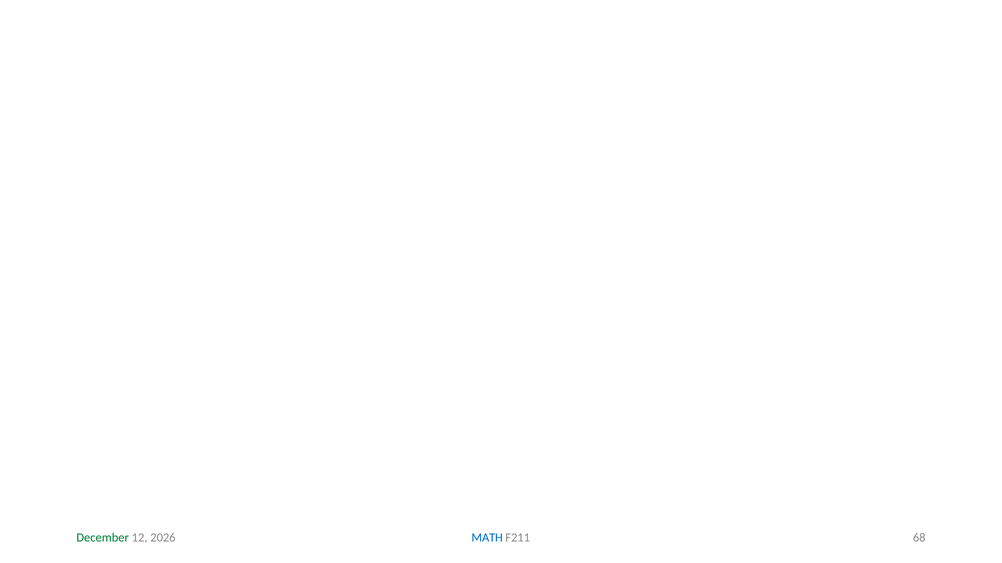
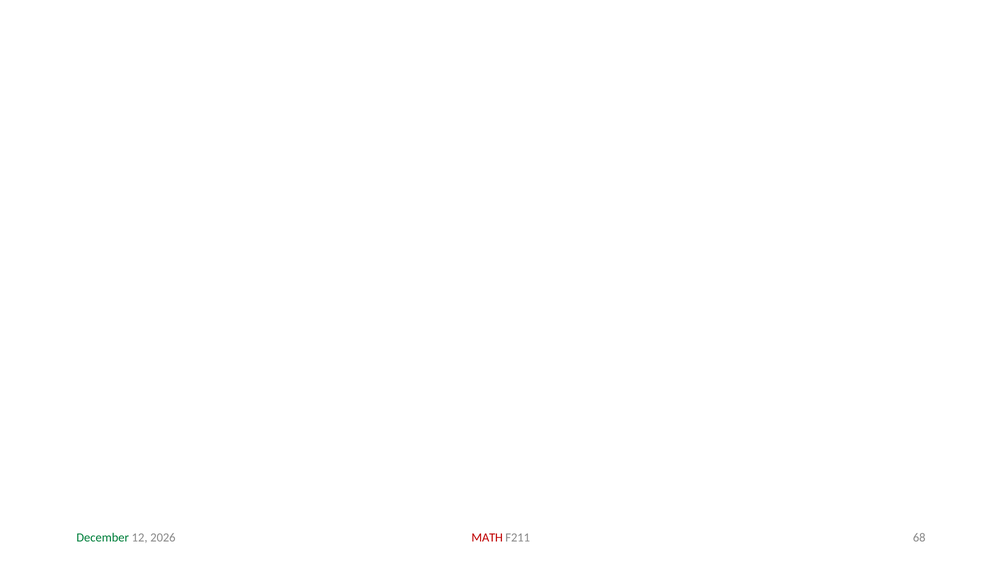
MATH colour: blue -> red (487, 538)
